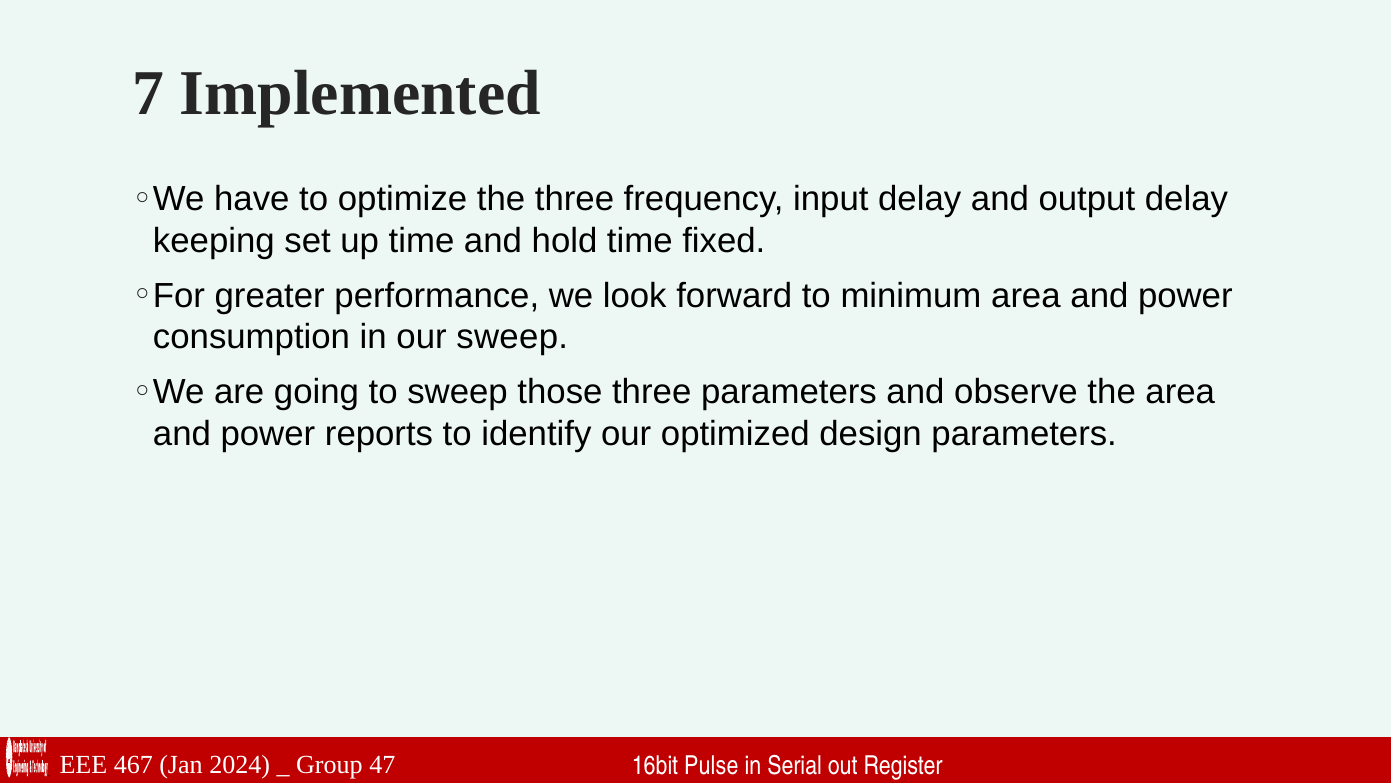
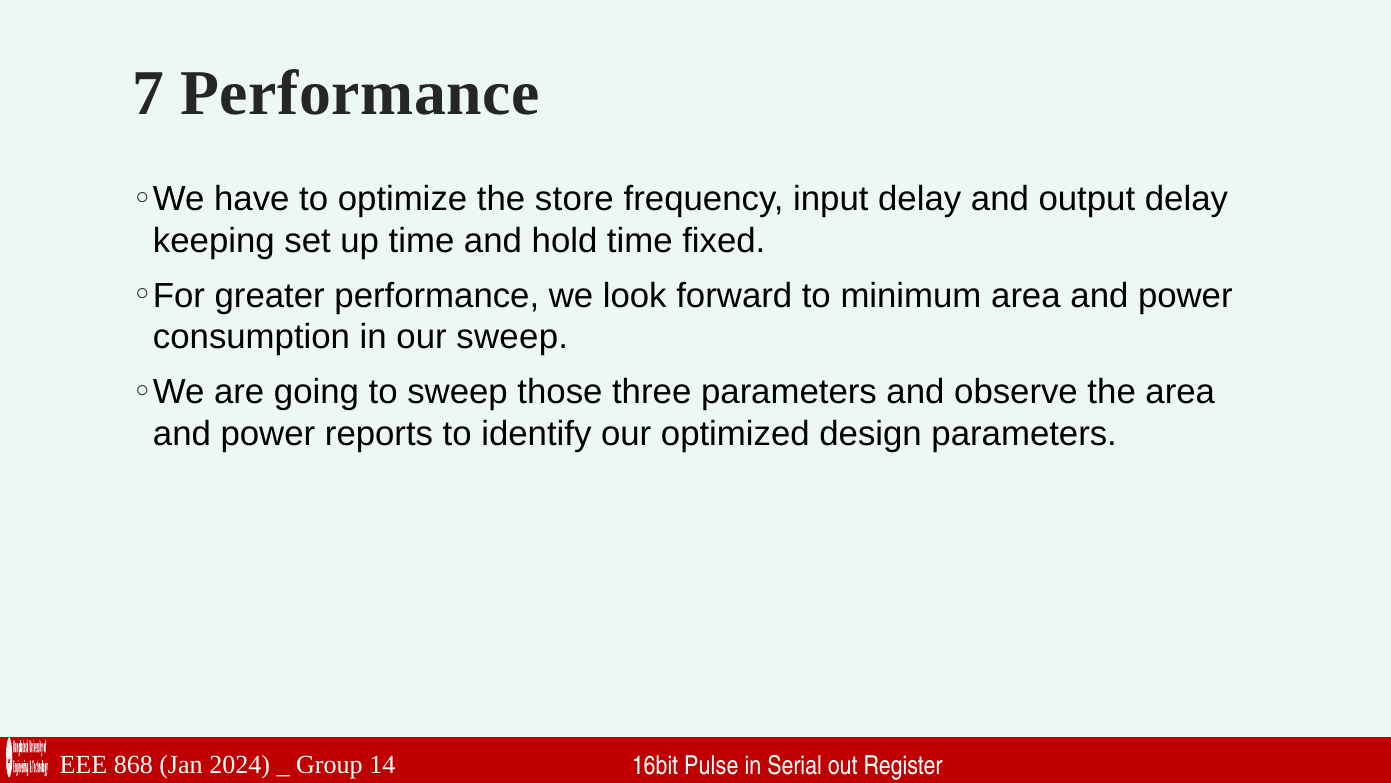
7 Implemented: Implemented -> Performance (360, 94)
the three: three -> store (574, 199)
467: 467 -> 868 (133, 764)
47: 47 -> 14 (382, 764)
